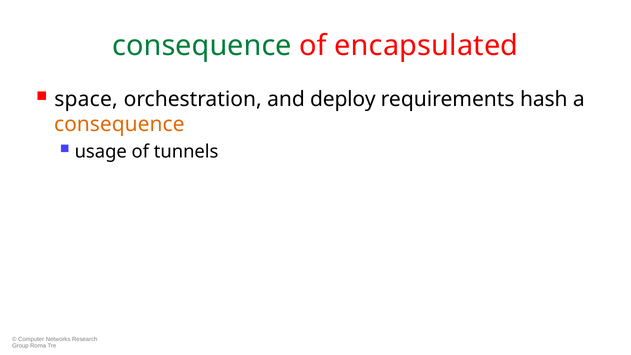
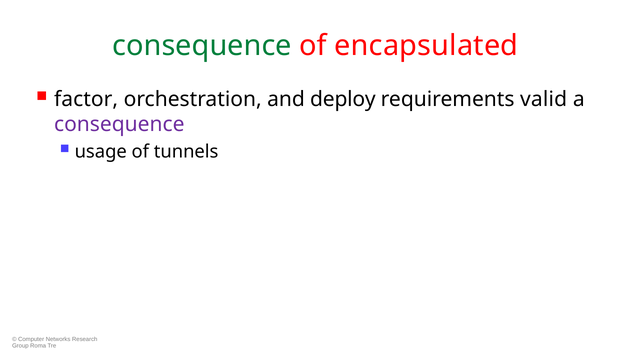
space: space -> factor (86, 99)
hash: hash -> valid (544, 99)
consequence colour: orange -> purple (119, 125)
